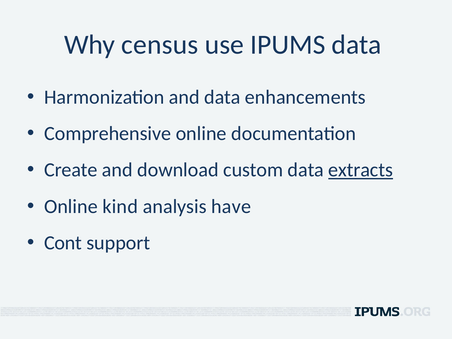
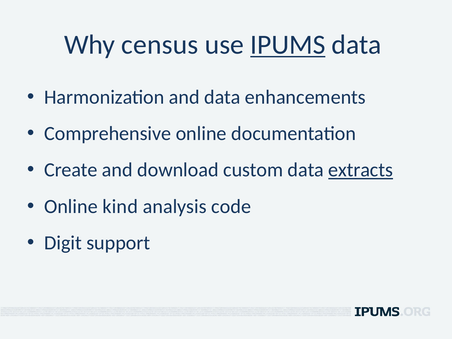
IPUMS underline: none -> present (288, 45)
have: have -> code (231, 206)
Cont: Cont -> Digit (63, 243)
